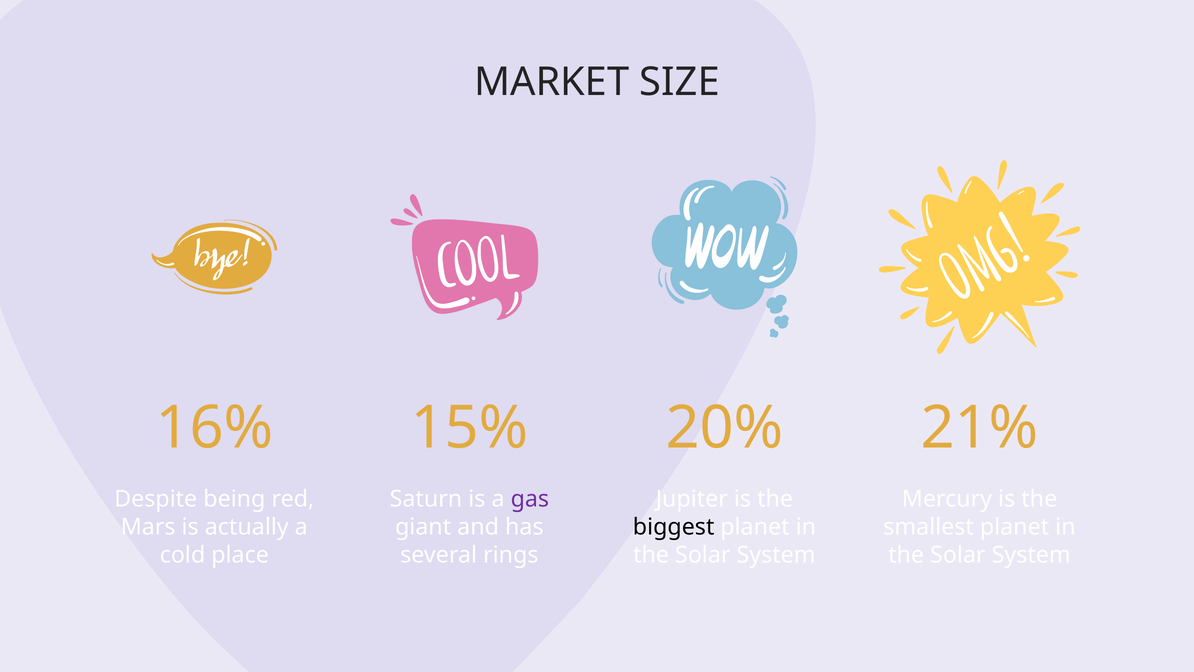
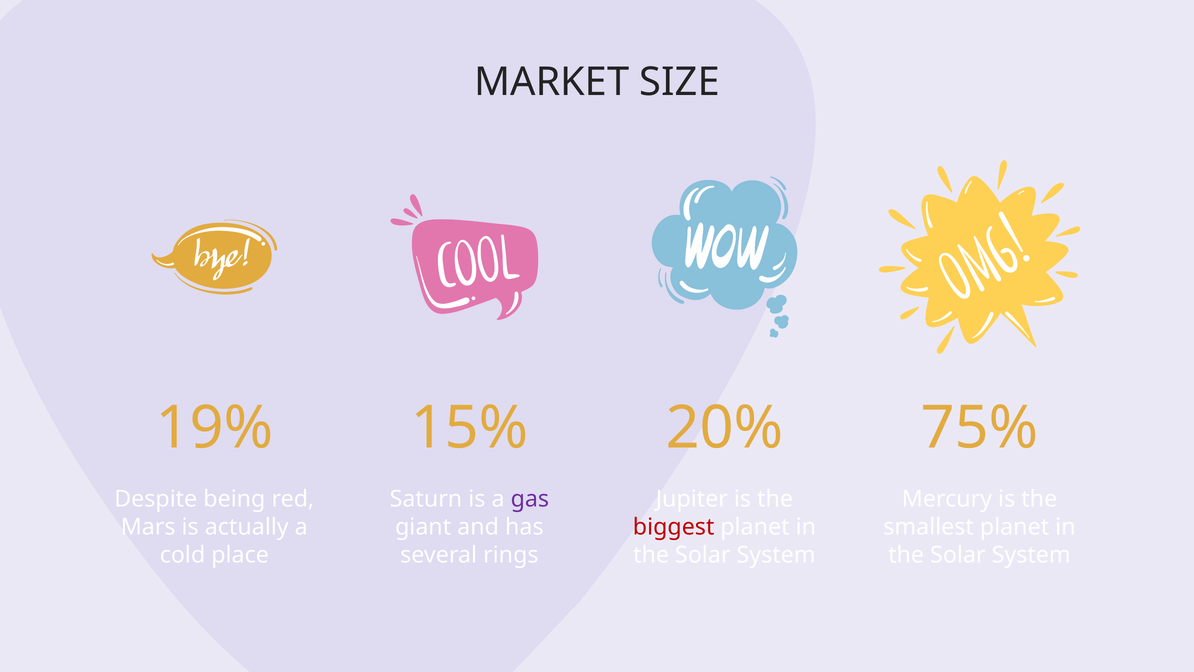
16%: 16% -> 19% (214, 428)
21%: 21% -> 75% (980, 428)
biggest colour: black -> red (674, 527)
